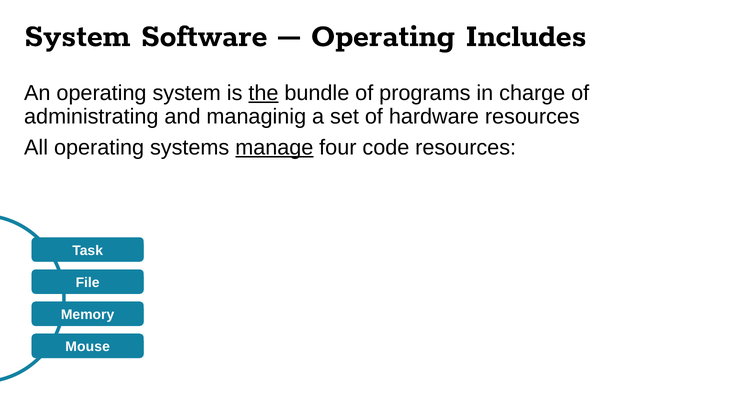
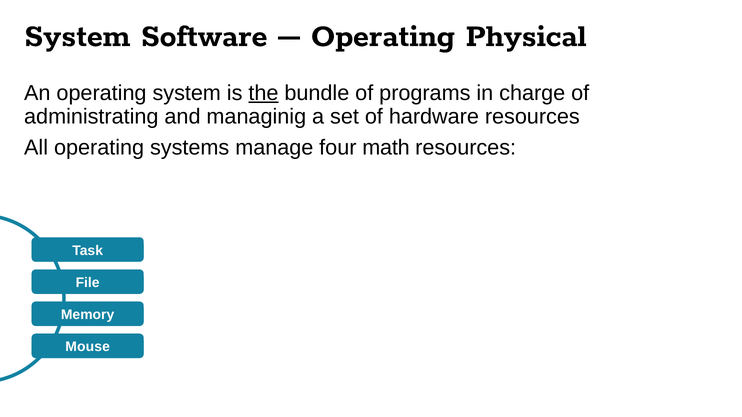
Includes: Includes -> Physical (526, 35)
manage underline: present -> none (274, 148)
code: code -> math (386, 148)
